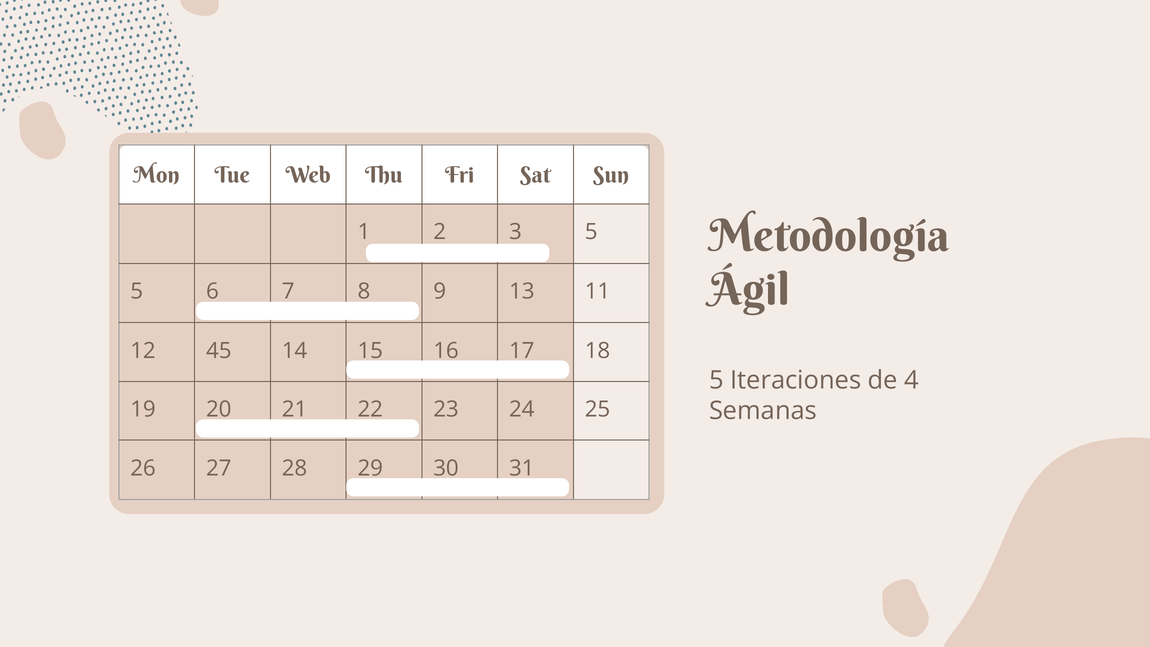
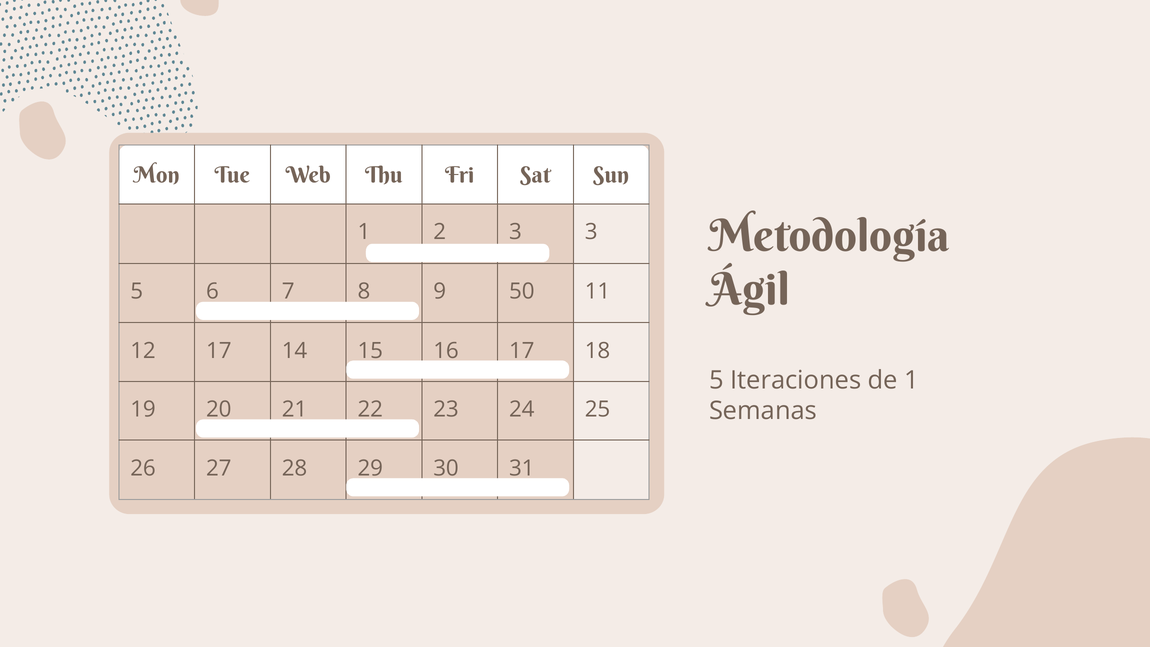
5: 5 -> 3 (591, 232)
13: 13 -> 50 (522, 291)
12 45: 45 -> 17 (219, 351)
de 4: 4 -> 1 (912, 380)
